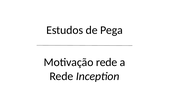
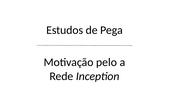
Motivação rede: rede -> pelo (106, 62)
